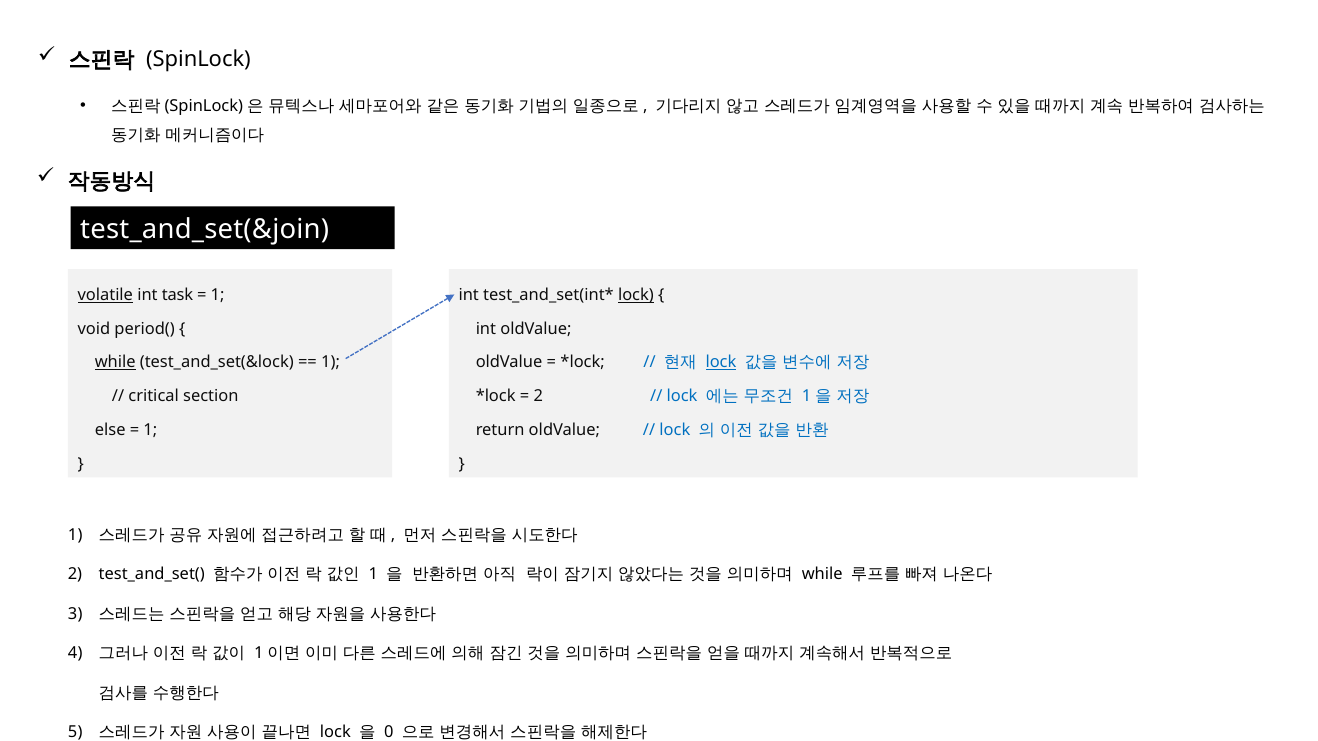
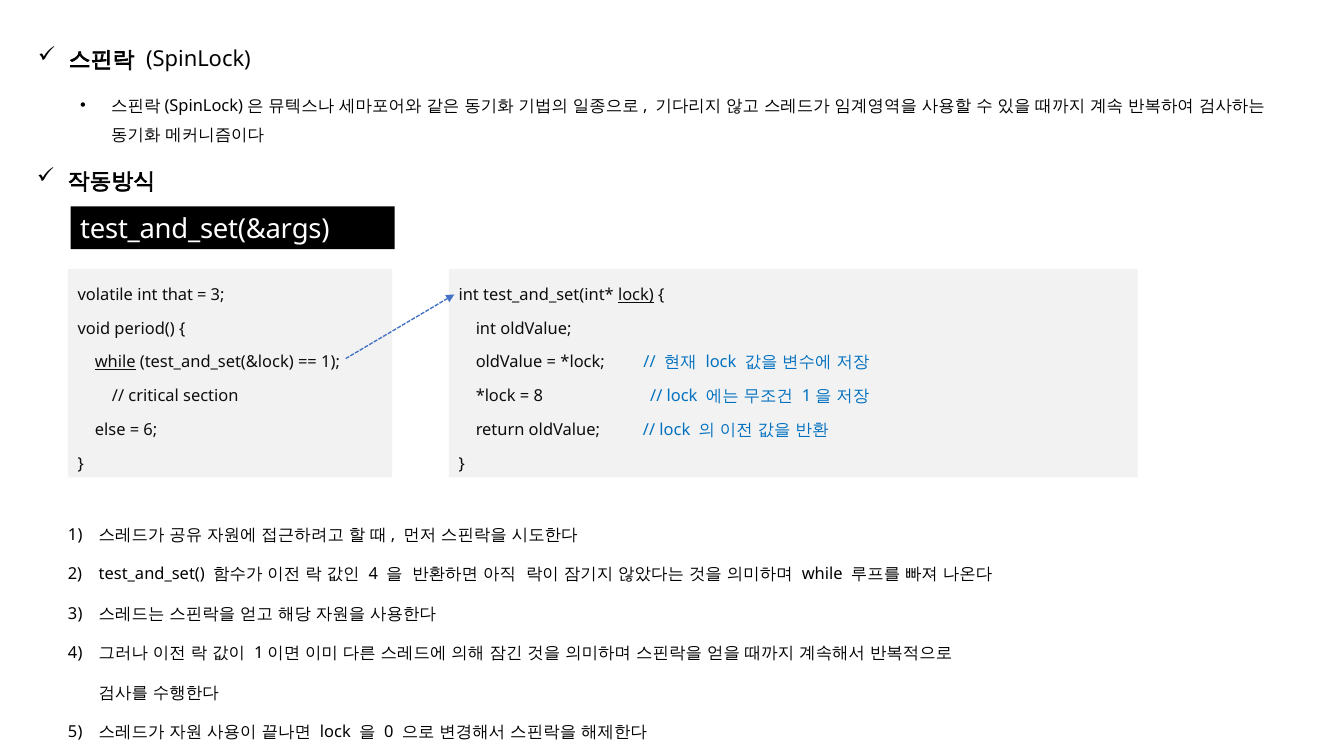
test_and_set(&join: test_and_set(&join -> test_and_set(&args (205, 230)
volatile underline: present -> none (105, 295)
task: task -> that (177, 295)
1: 1 -> 3 (218, 295)
lock underline: present -> none (721, 363)
2: 2 -> 8 (538, 396)
1: 1 -> 6 (150, 430)
1: 1 -> 4 (373, 574)
